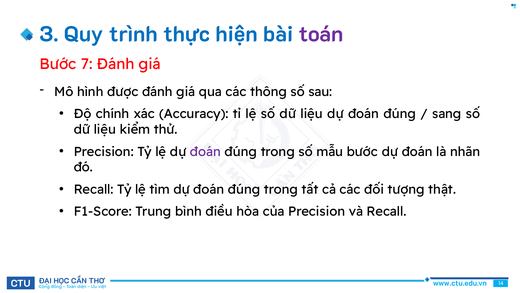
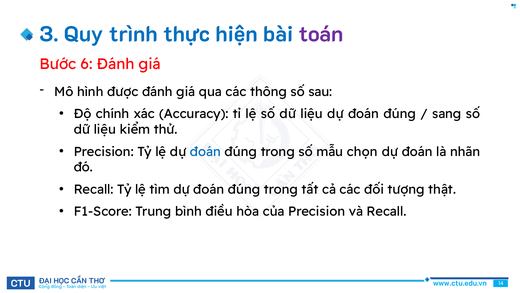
7: 7 -> 6 (87, 64)
đoán colour: purple -> blue (205, 151)
mẫu bước: bước -> chọn (362, 151)
